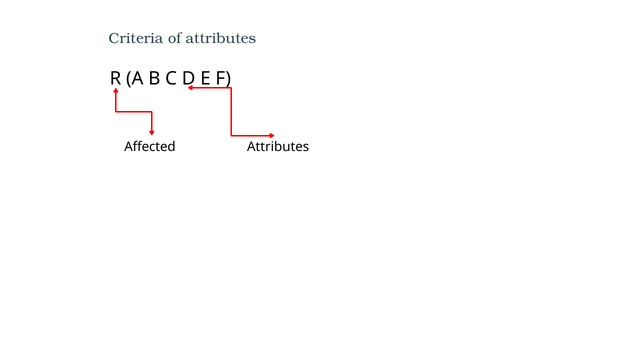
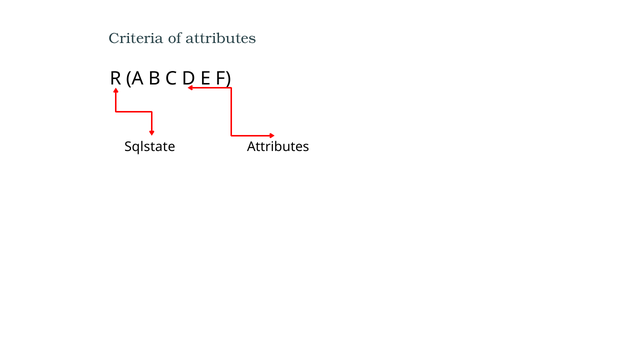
Affected: Affected -> Sqlstate (150, 147)
